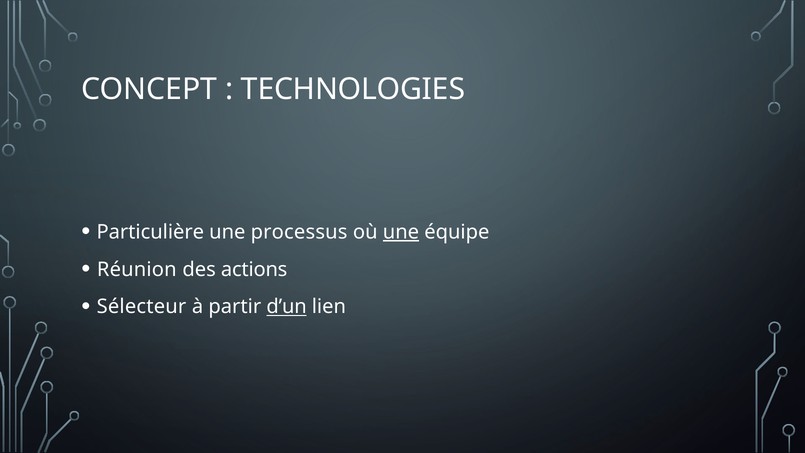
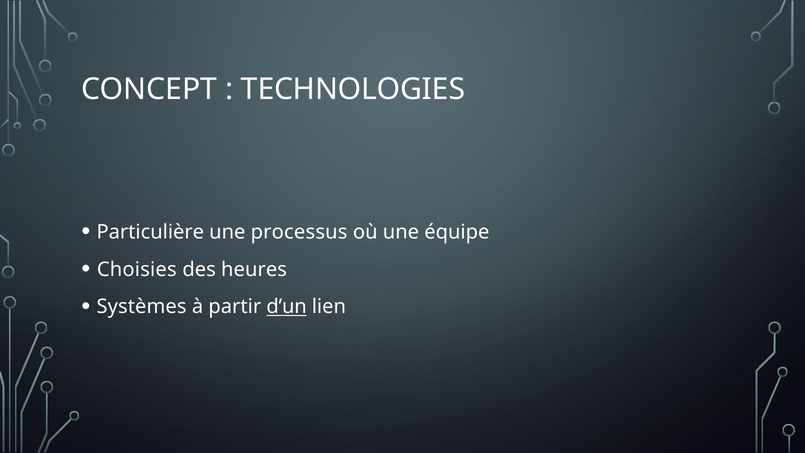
une underline: present -> none (401, 232)
Réunion: Réunion -> Choisies (137, 269)
actions: actions -> heures (254, 269)
Sélecteur: Sélecteur -> Systèmes (142, 307)
